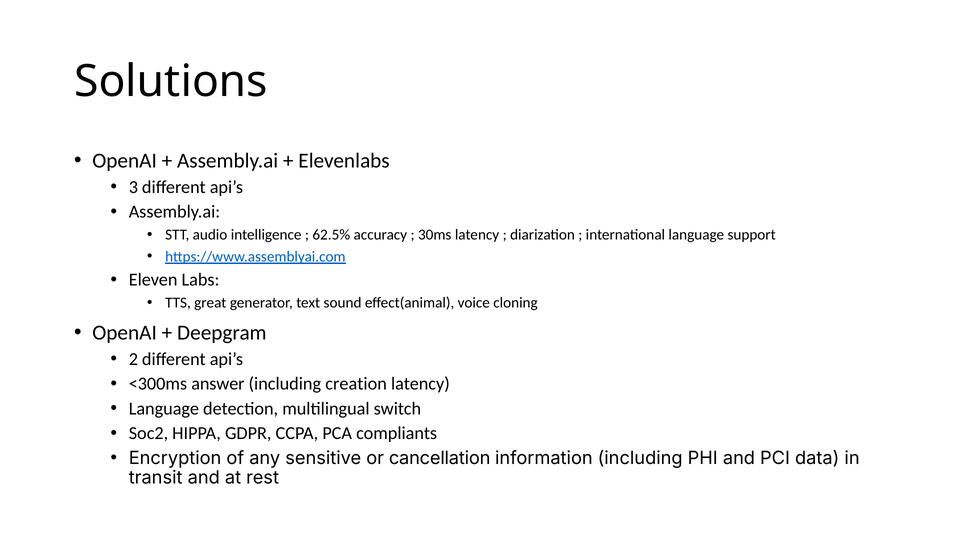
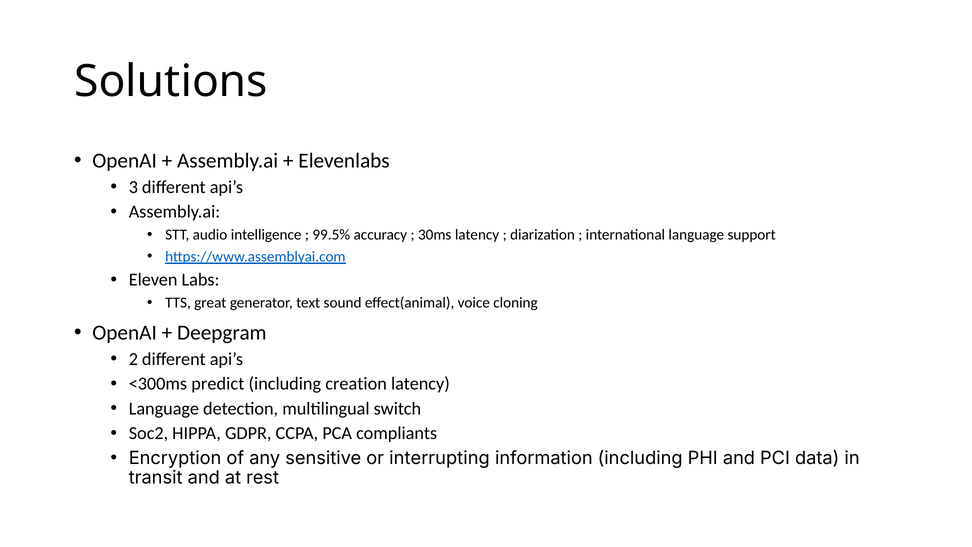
62.5%: 62.5% -> 99.5% (331, 235)
answer: answer -> predict (218, 384)
cancellation: cancellation -> interrupting (439, 458)
